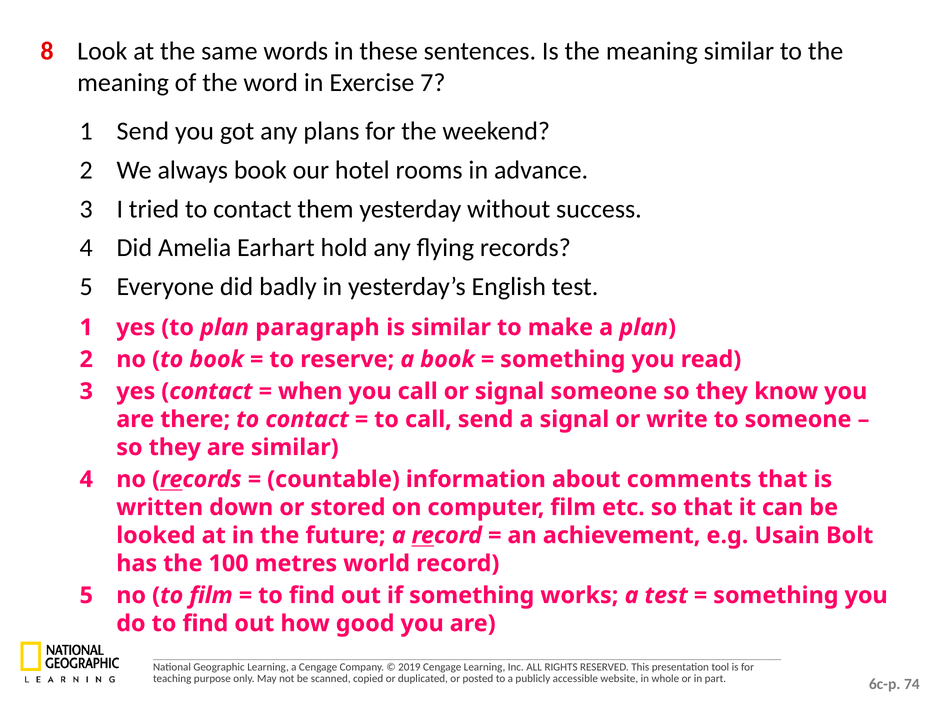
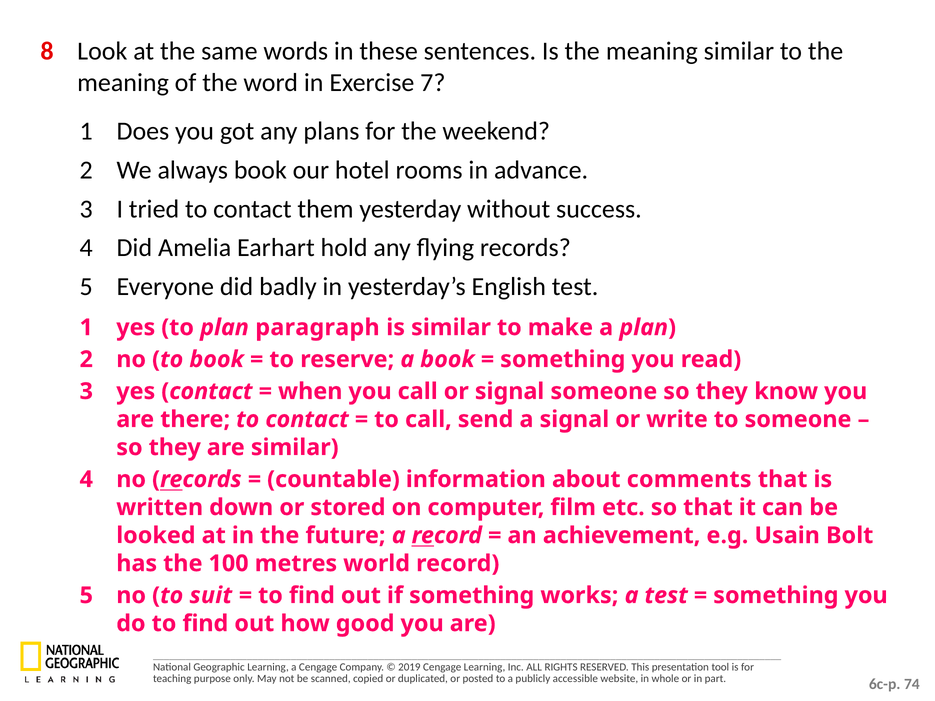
1 Send: Send -> Does (143, 131)
to film: film -> suit (211, 596)
